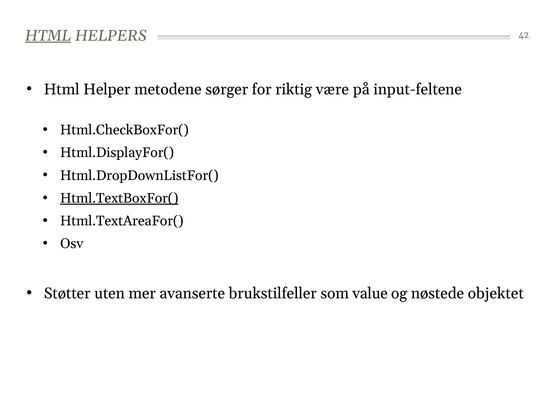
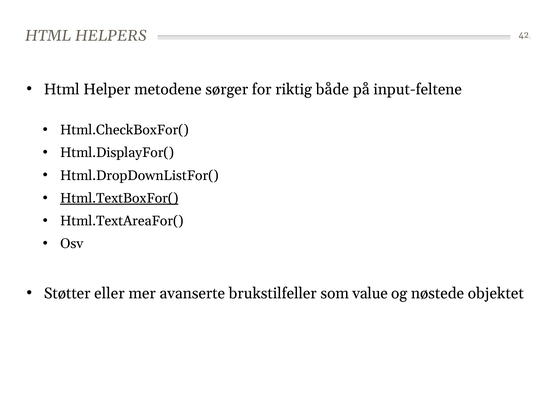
HTML underline: present -> none (48, 36)
være: være -> både (332, 90)
uten: uten -> eller (109, 294)
